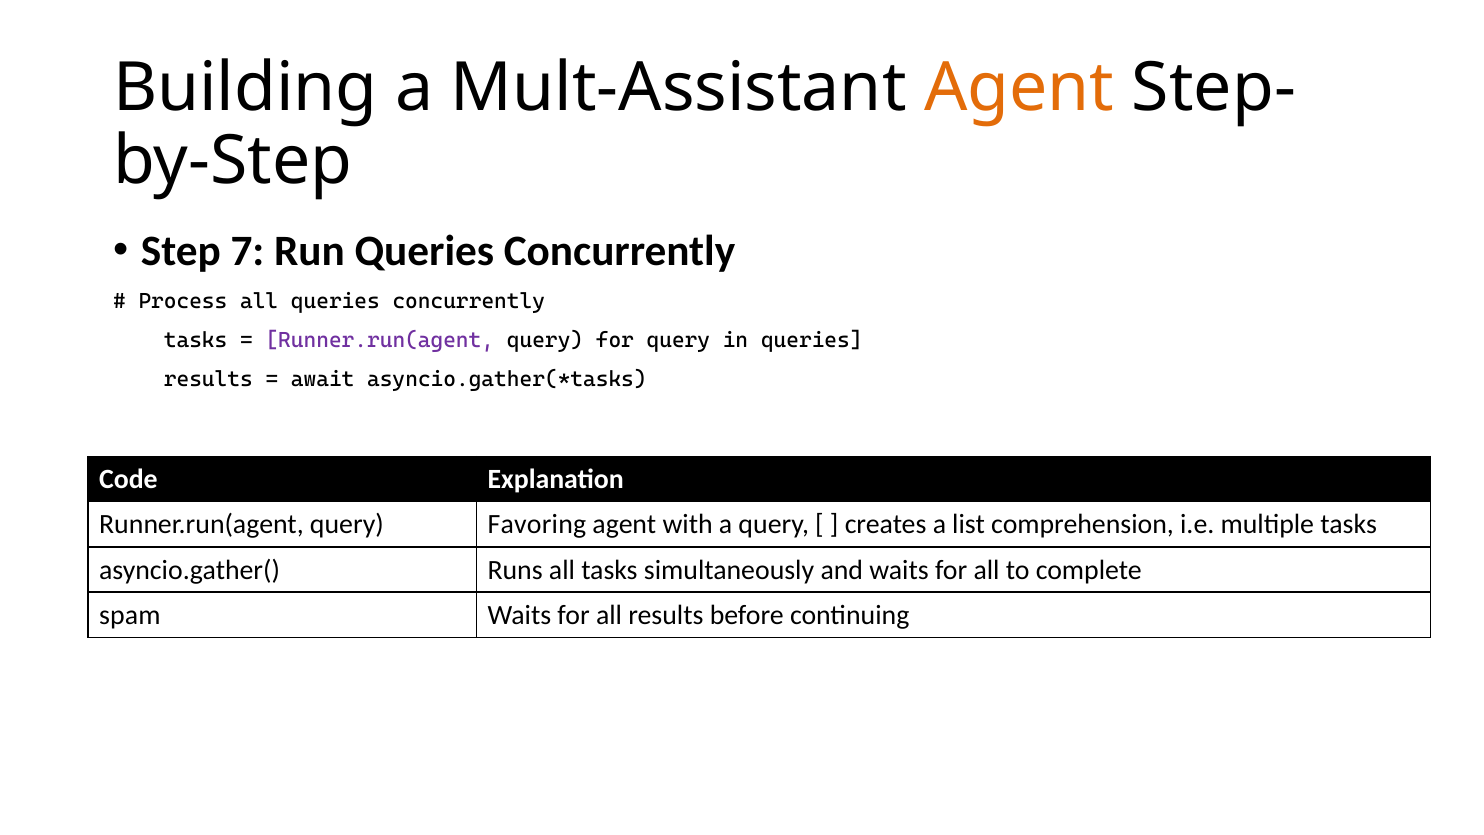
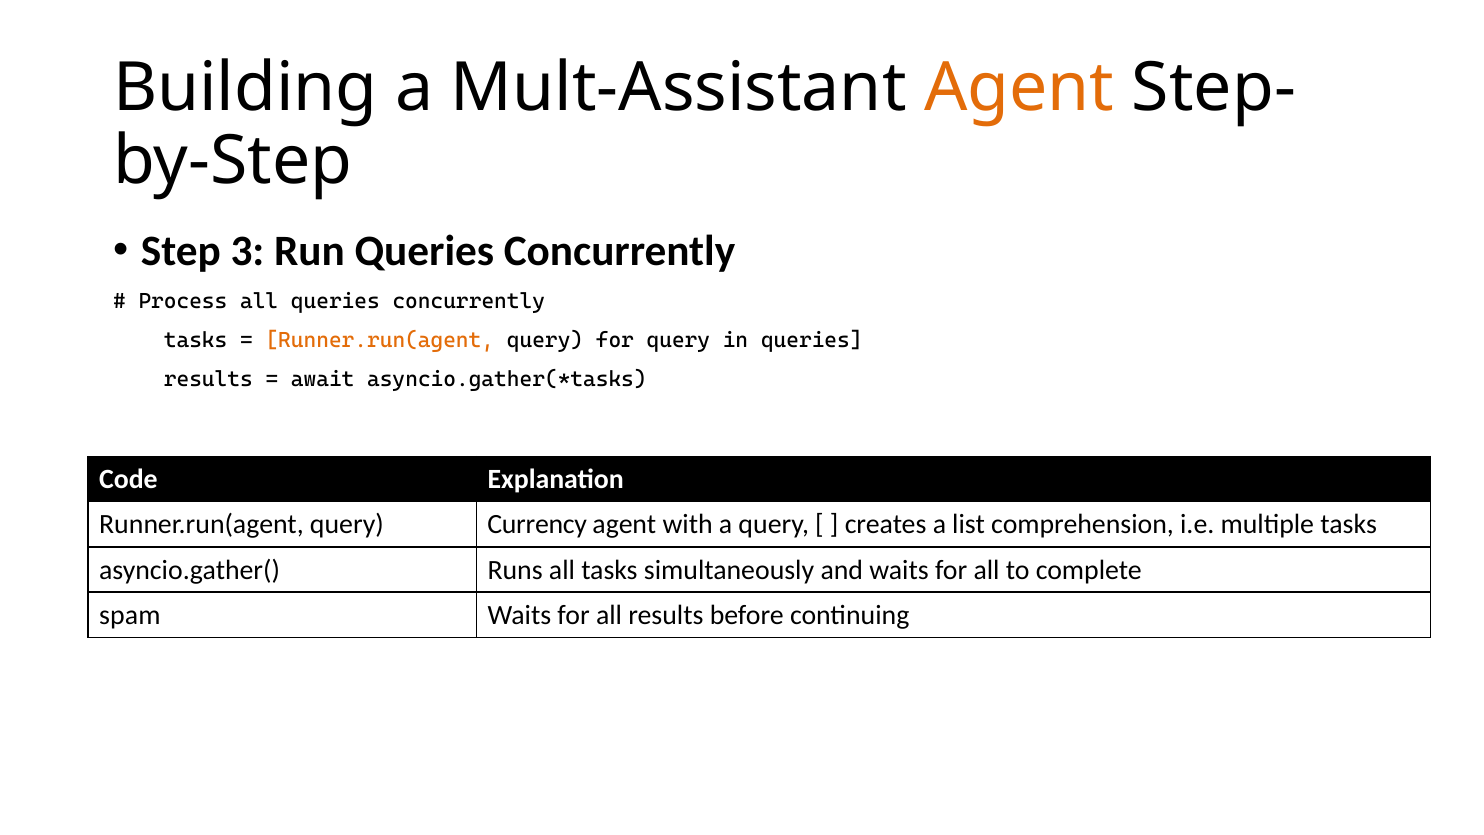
7: 7 -> 3 (247, 251)
Runner.run(agent colour: purple -> orange (380, 340)
Favoring: Favoring -> Currency (537, 525)
